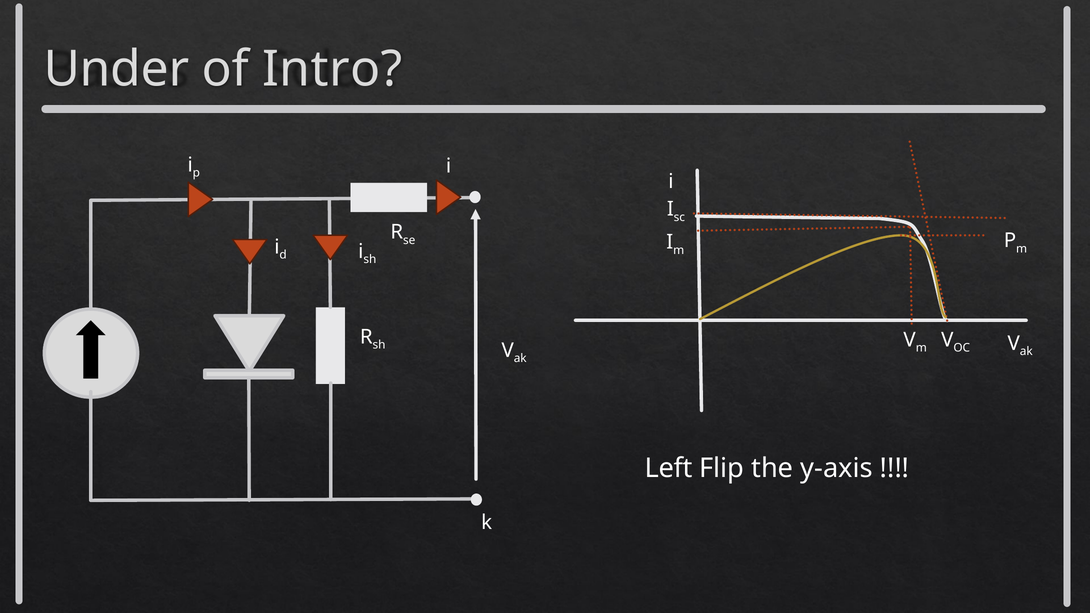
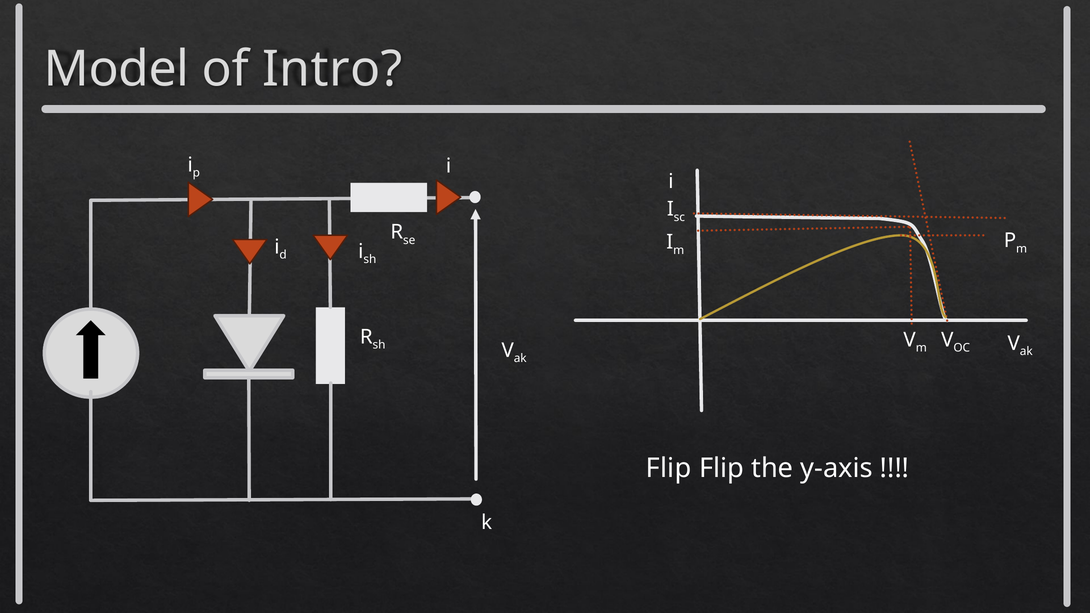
Under: Under -> Model (116, 69)
Left: Left -> Flip (669, 468)
